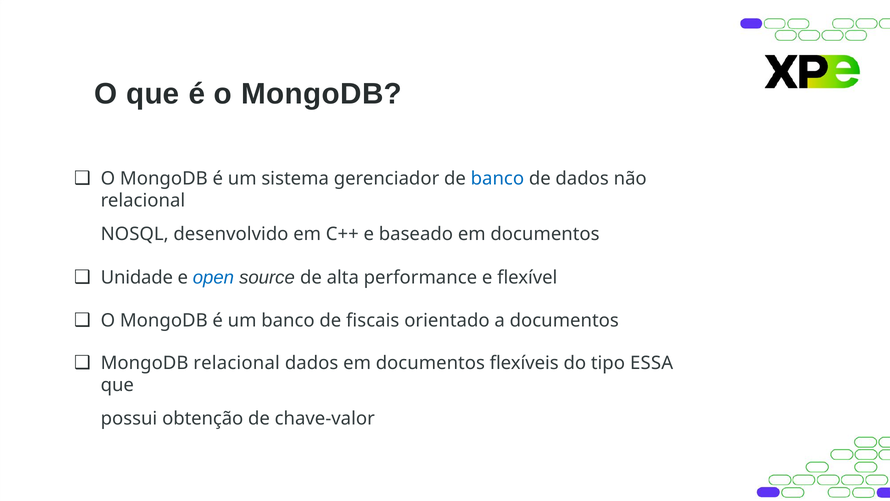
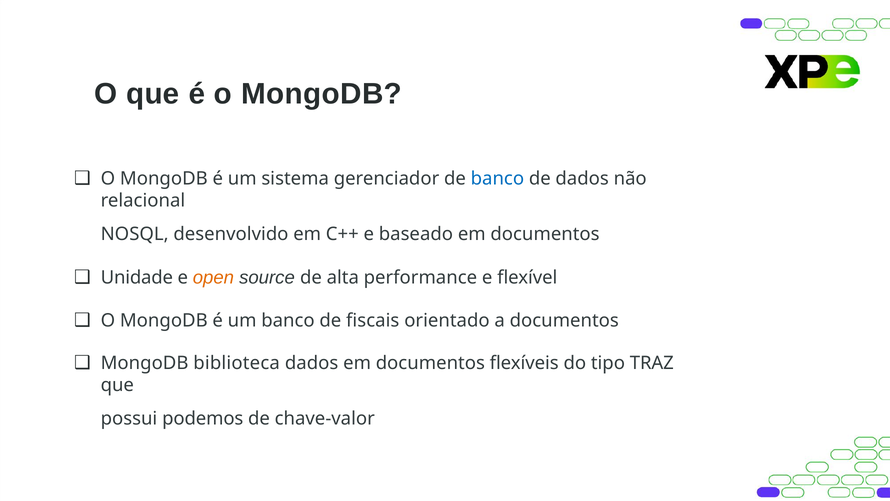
open colour: blue -> orange (213, 277)
MongoDB relacional: relacional -> biblioteca (237, 363)
ESSA: ESSA -> TRAZ (652, 363)
obtenção: obtenção -> podemos (203, 418)
